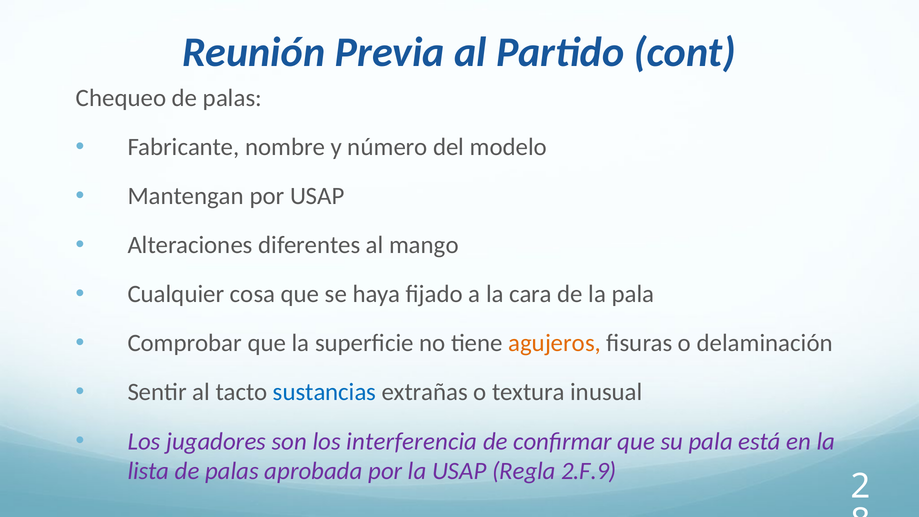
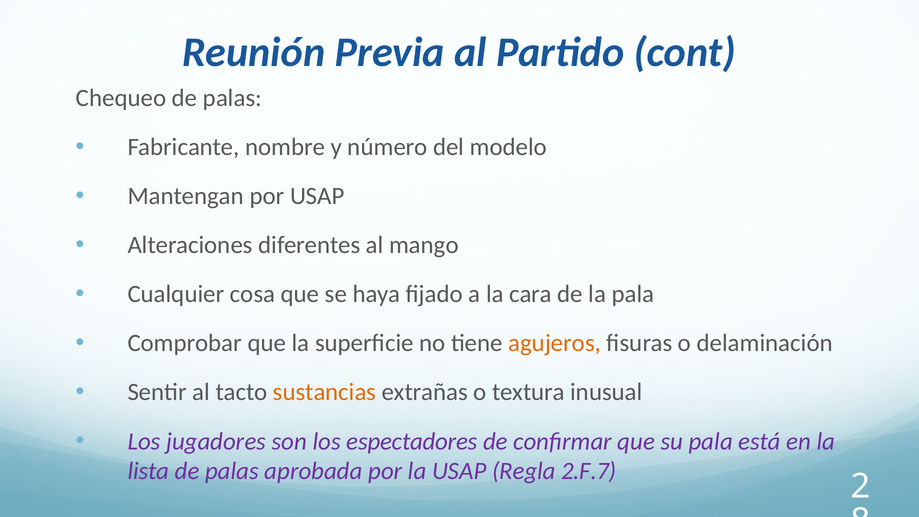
sustancias colour: blue -> orange (325, 392)
interferencia: interferencia -> espectadores (412, 441)
2.F.9: 2.F.9 -> 2.F.7 (589, 471)
